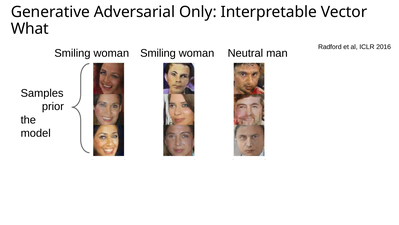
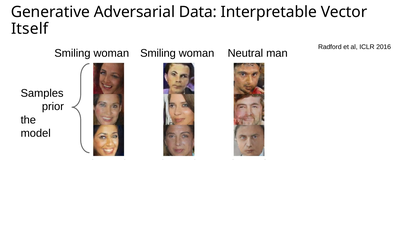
Only: Only -> Data (198, 12)
What: What -> Itself (30, 29)
